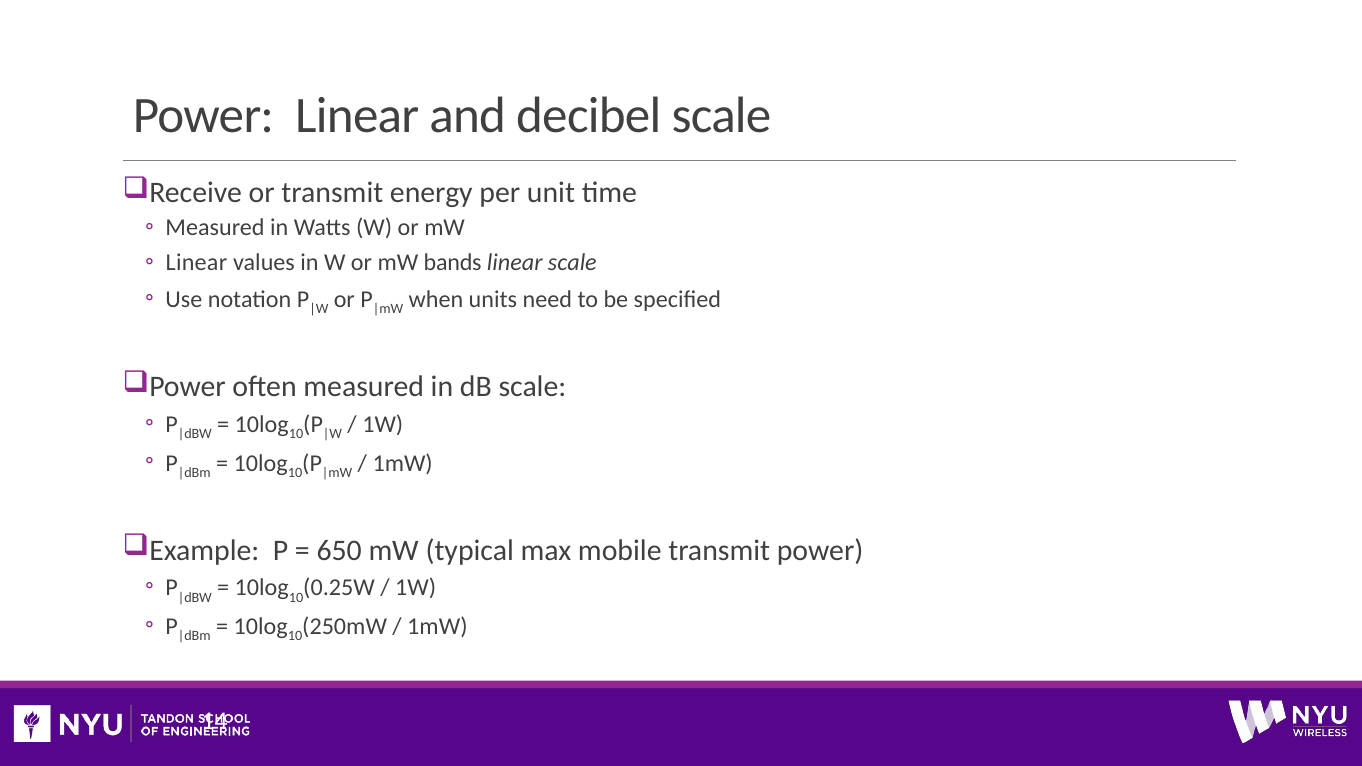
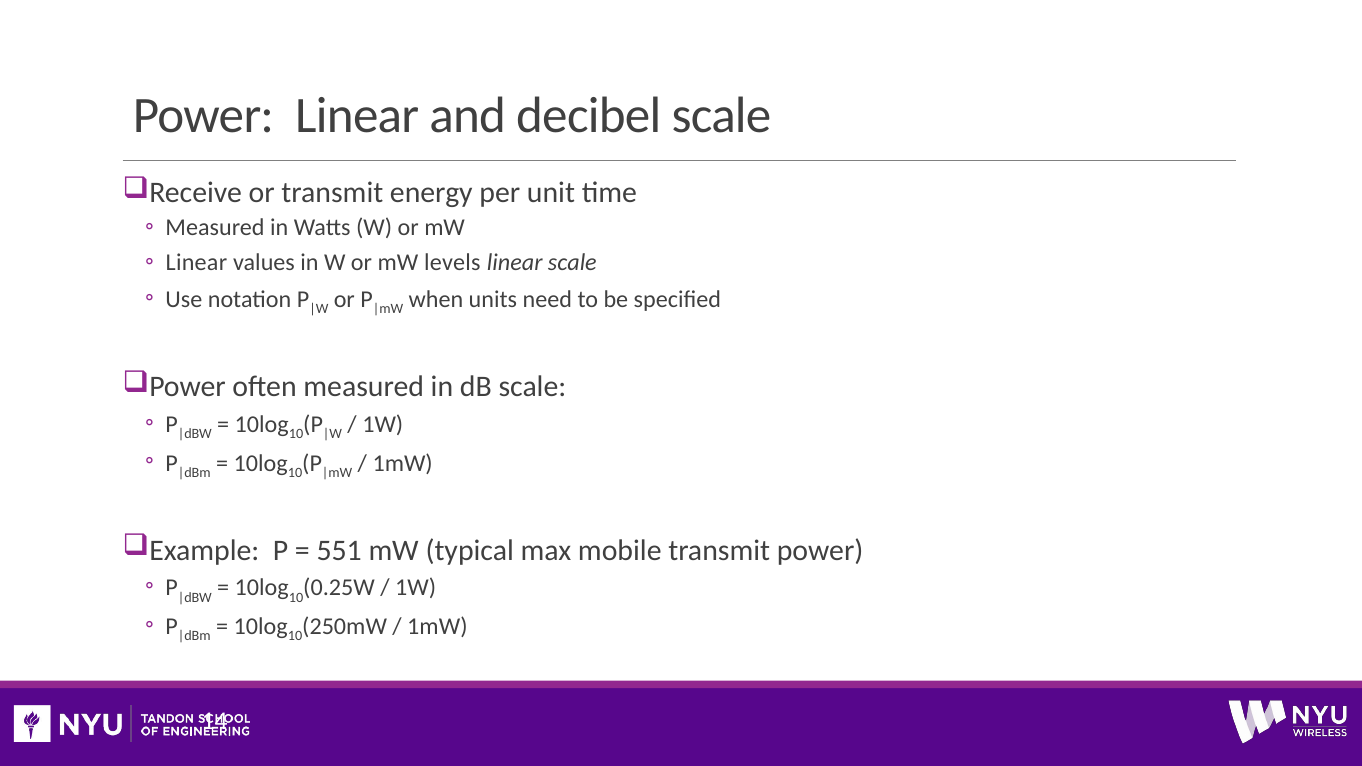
bands: bands -> levels (452, 262)
650: 650 -> 551 (339, 550)
